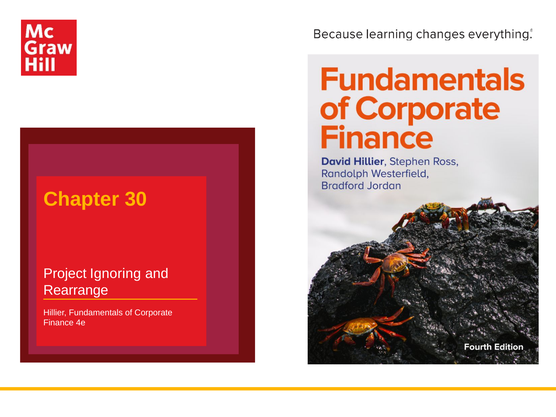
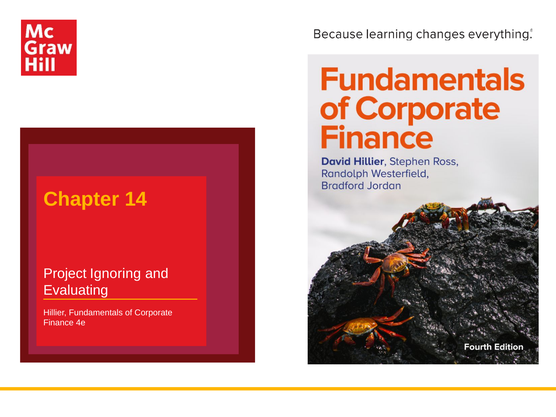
30: 30 -> 14 (136, 199)
Rearrange: Rearrange -> Evaluating (76, 290)
